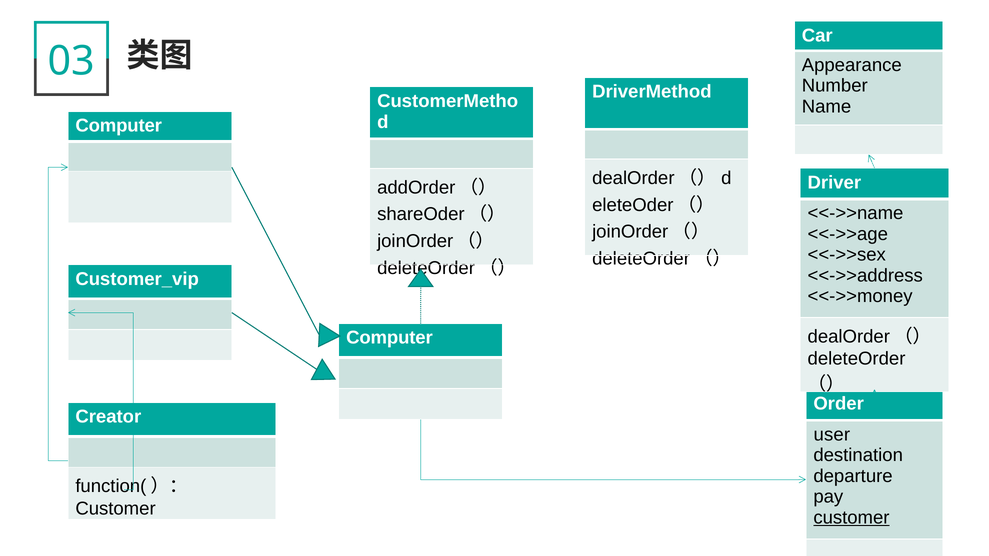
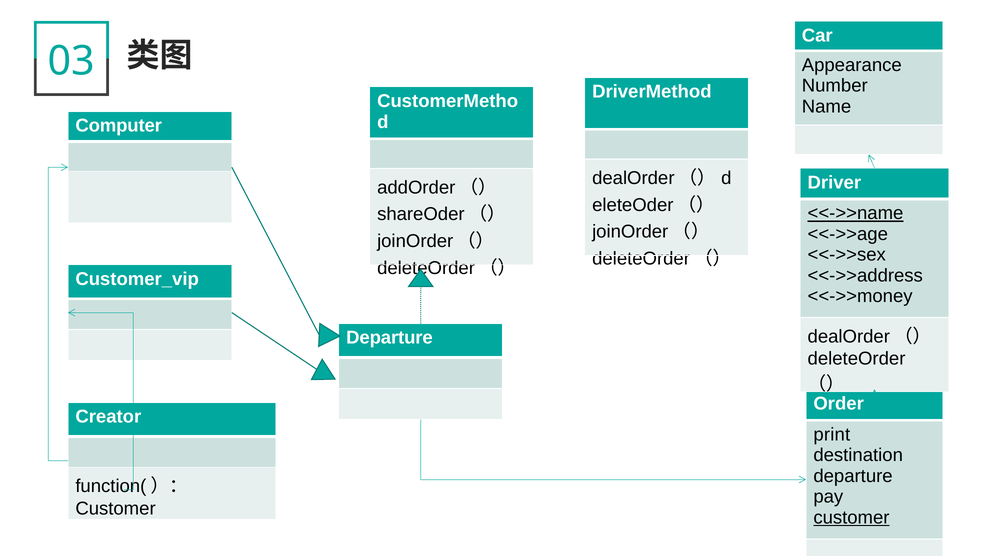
<<->>name underline: none -> present (856, 213)
Computer: Computer -> Departure (389, 338)
user: user -> print (832, 435)
